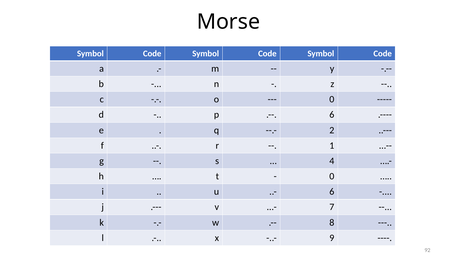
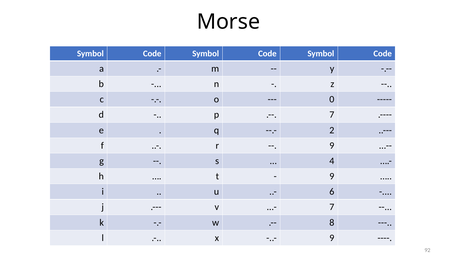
6: 6 -> 7 (332, 115)
1: 1 -> 9 (332, 146)
0: 0 -> 9 (332, 176)
